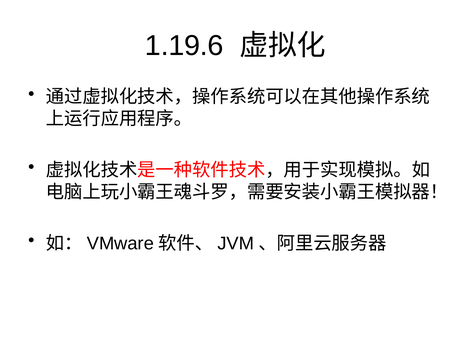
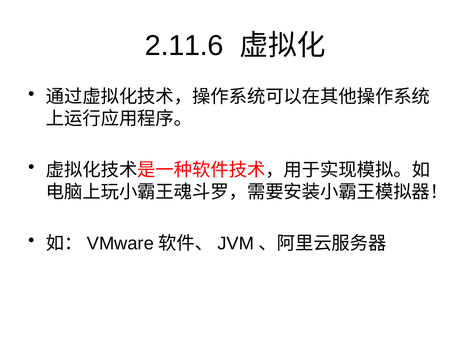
1.19.6: 1.19.6 -> 2.11.6 (184, 46)
